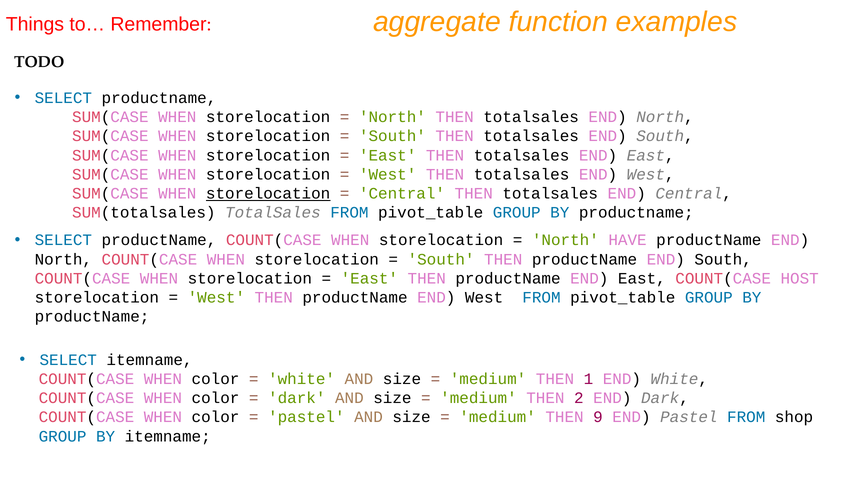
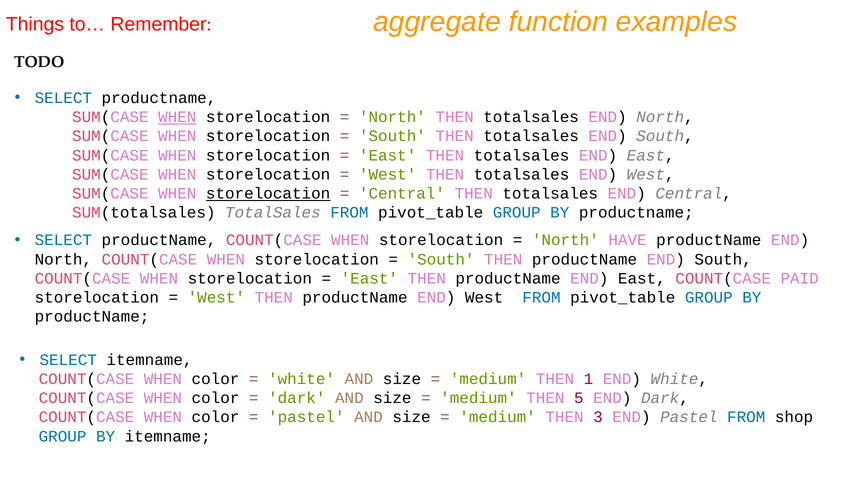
WHEN underline: none -> present (177, 117)
HOST: HOST -> PAID (800, 279)
2: 2 -> 5 (579, 398)
9: 9 -> 3 (598, 417)
